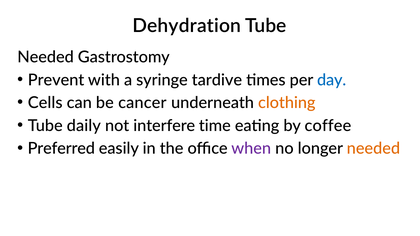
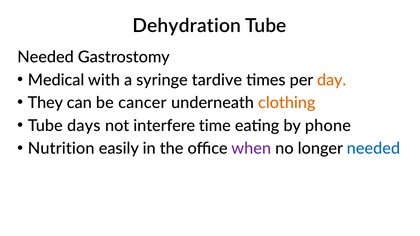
Prevent: Prevent -> Medical (56, 80)
day colour: blue -> orange (332, 80)
Cells: Cells -> They (45, 103)
daily: daily -> days (84, 126)
coffee: coffee -> phone (328, 126)
Preferred: Preferred -> Nutrition (61, 149)
needed colour: orange -> blue (373, 149)
